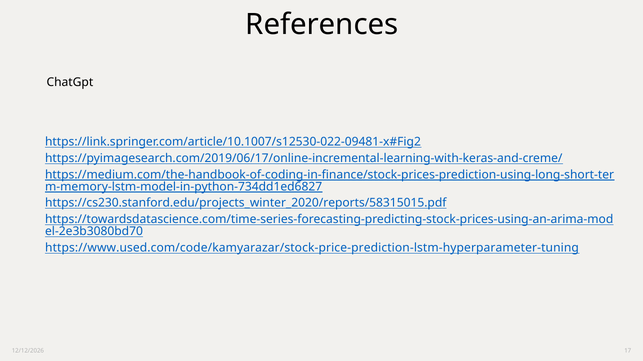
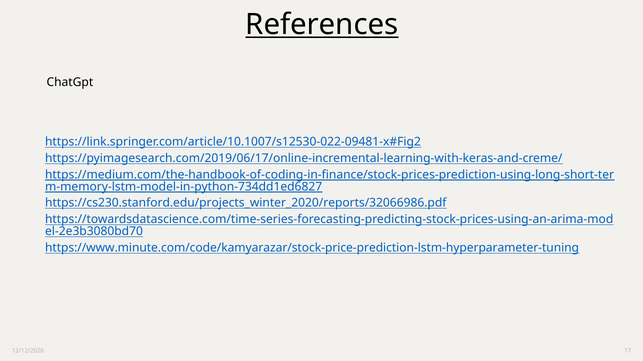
References underline: none -> present (322, 25)
https://cs230.stanford.edu/projects_winter_2020/reports/58315015.pdf: https://cs230.stanford.edu/projects_winter_2020/reports/58315015.pdf -> https://cs230.stanford.edu/projects_winter_2020/reports/32066986.pdf (246, 203)
https://www.used.com/code/kamyarazar/stock-price-prediction-lstm-hyperparameter-tuning: https://www.used.com/code/kamyarazar/stock-price-prediction-lstm-hyperparameter-tuning -> https://www.minute.com/code/kamyarazar/stock-price-prediction-lstm-hyperparameter-tuning (312, 248)
